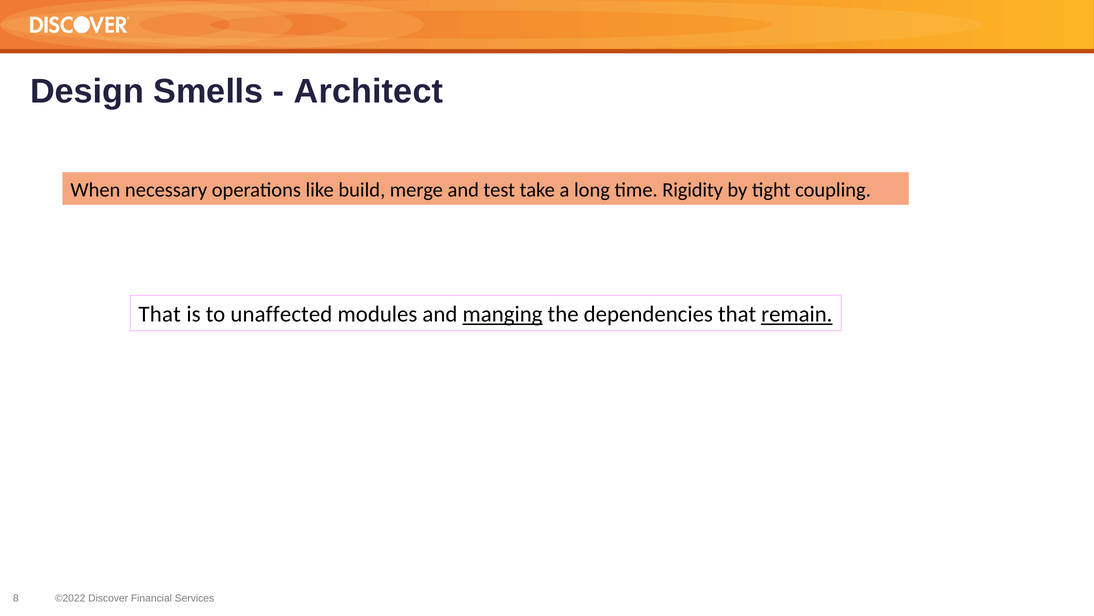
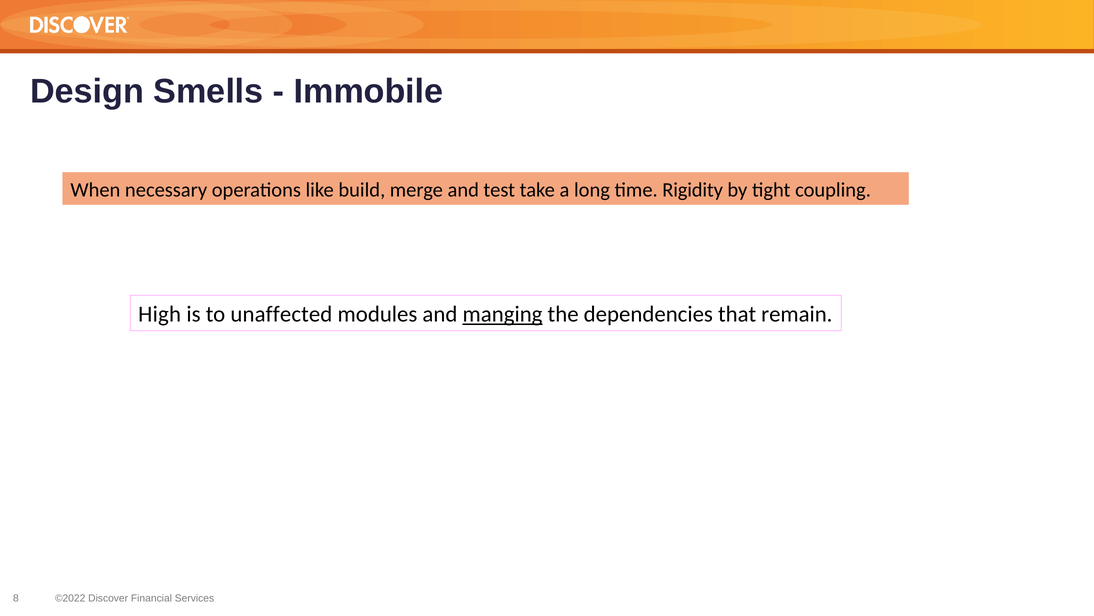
Architect: Architect -> Immobile (369, 91)
That: That -> High (160, 314)
remain underline: present -> none (797, 314)
